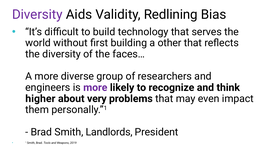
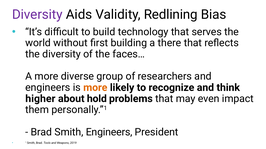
other: other -> there (170, 43)
more colour: purple -> orange (95, 88)
very: very -> hold (97, 99)
Smith Landlords: Landlords -> Engineers (109, 133)
